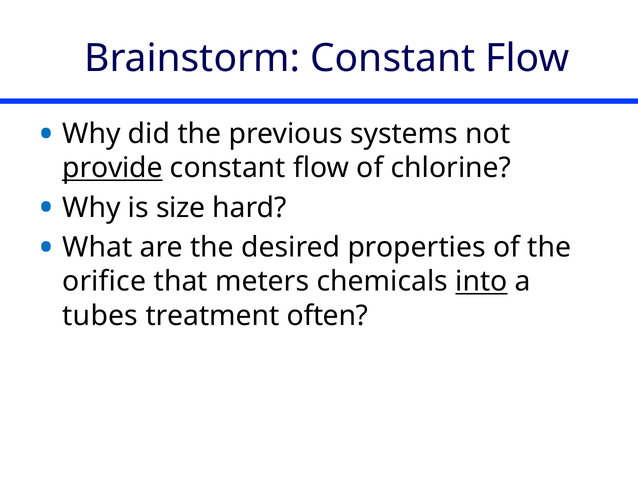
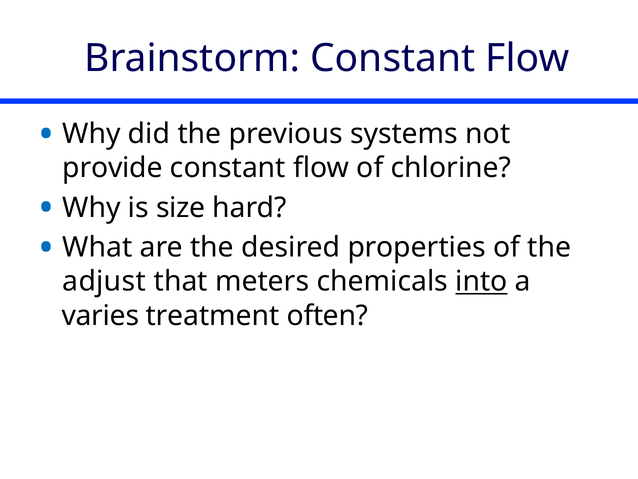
provide underline: present -> none (112, 168)
orifice: orifice -> adjust (104, 281)
tubes: tubes -> varies (100, 315)
